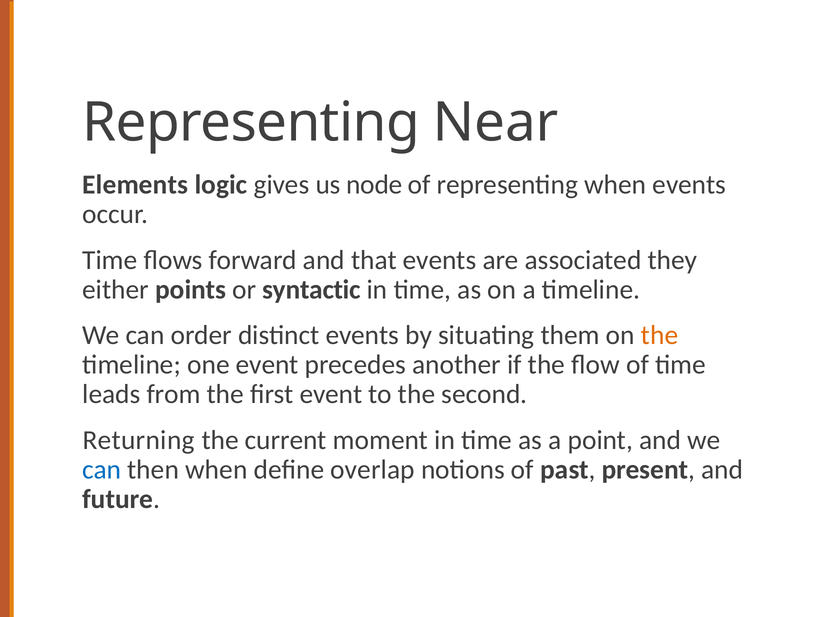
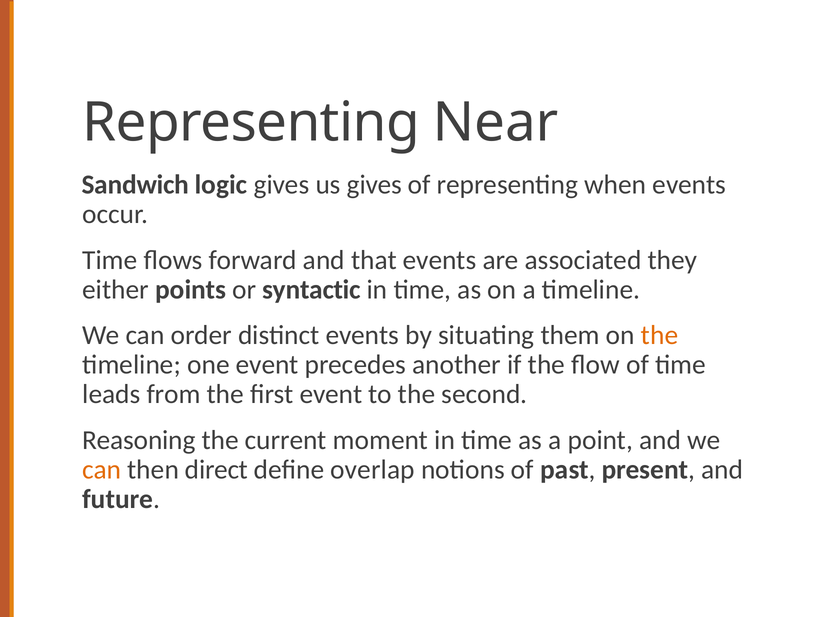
Elements: Elements -> Sandwich (135, 185)
us node: node -> gives (374, 185)
Returning: Returning -> Reasoning (139, 440)
can colour: blue -> orange (102, 470)
then when: when -> direct (217, 470)
